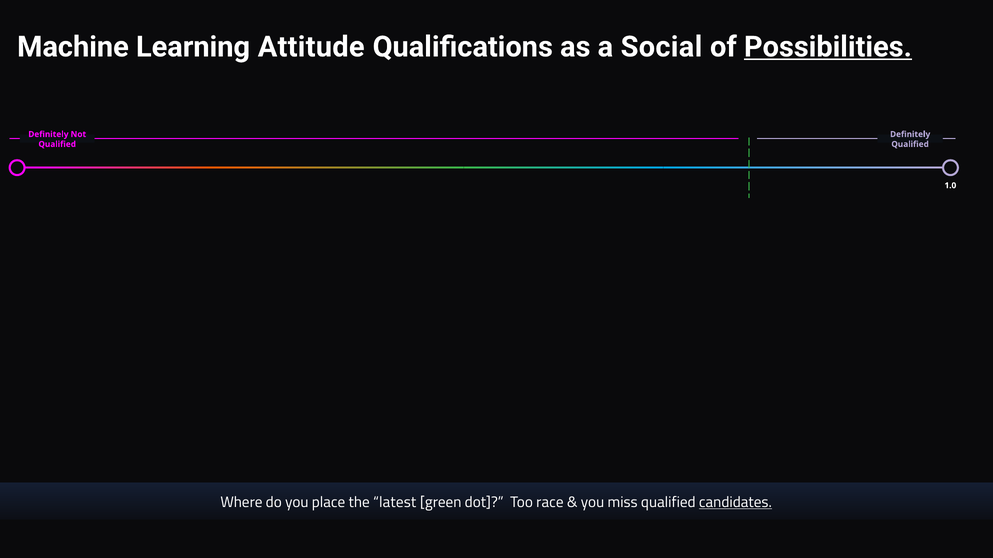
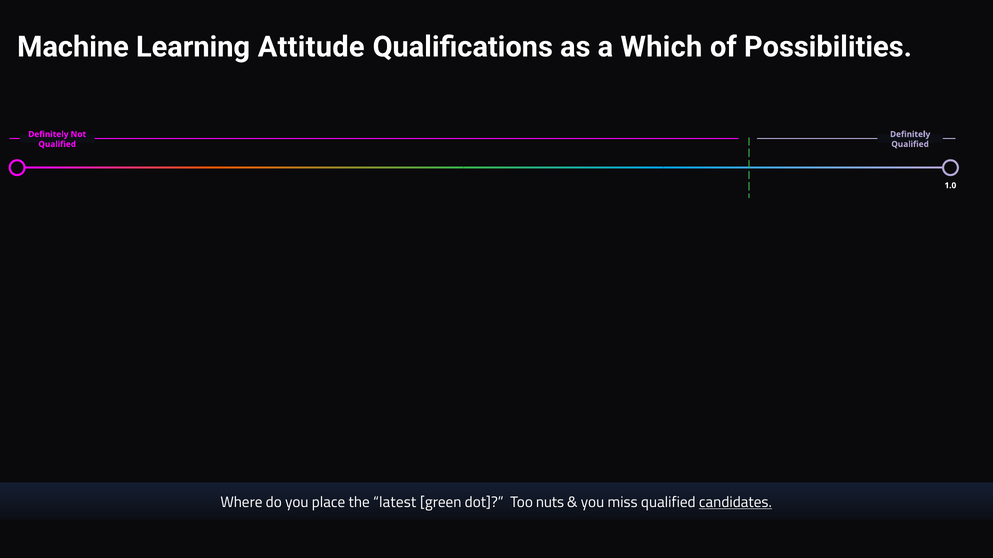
Social: Social -> Which (661, 47)
Possibilities underline: present -> none (828, 47)
race: race -> nuts (550, 503)
